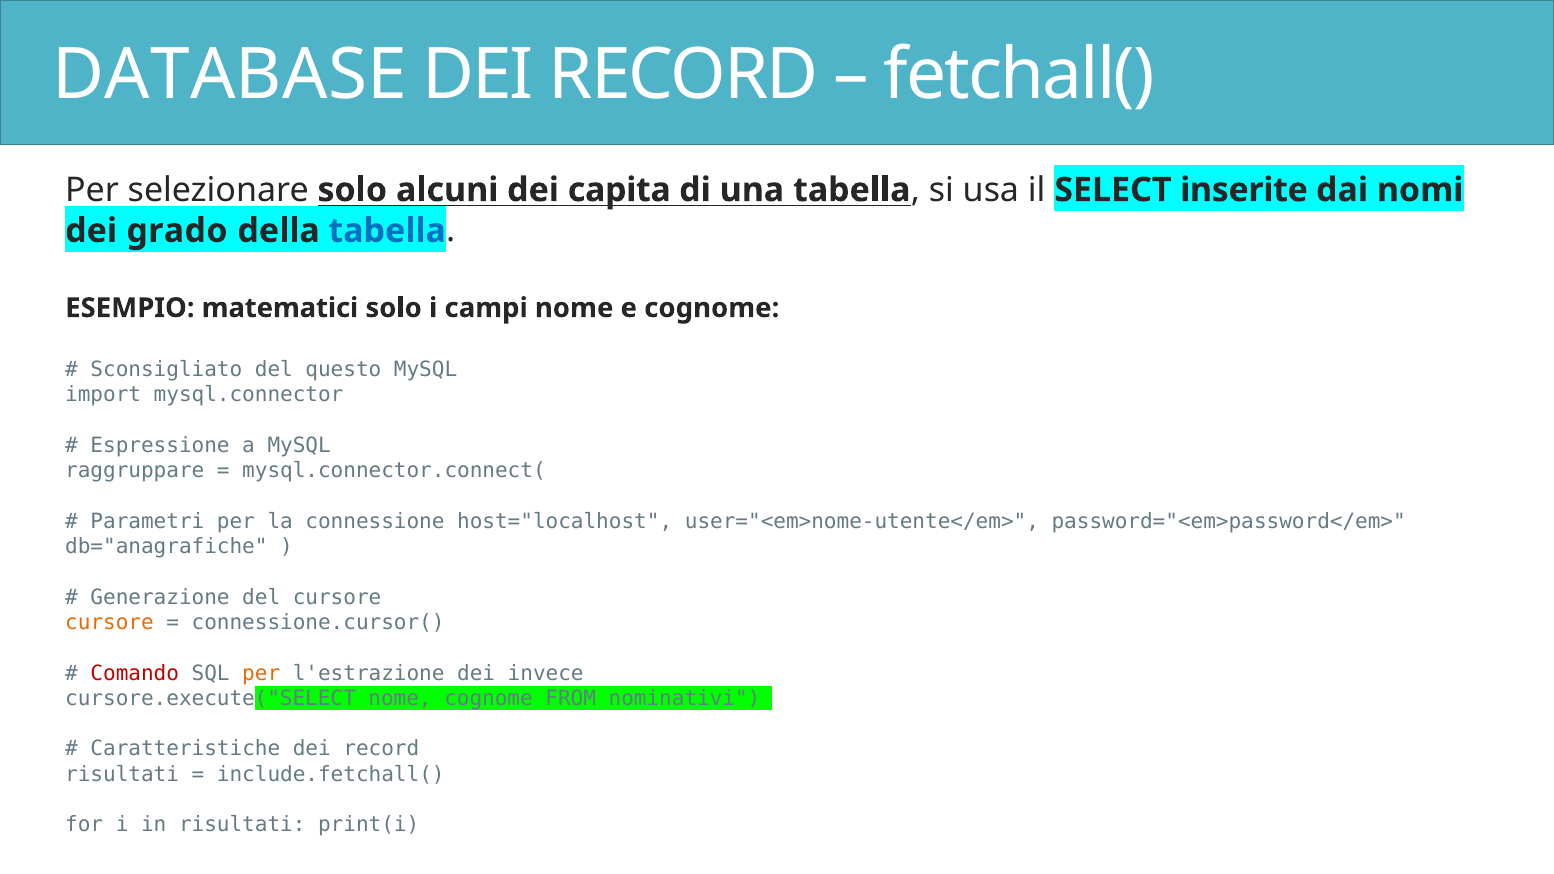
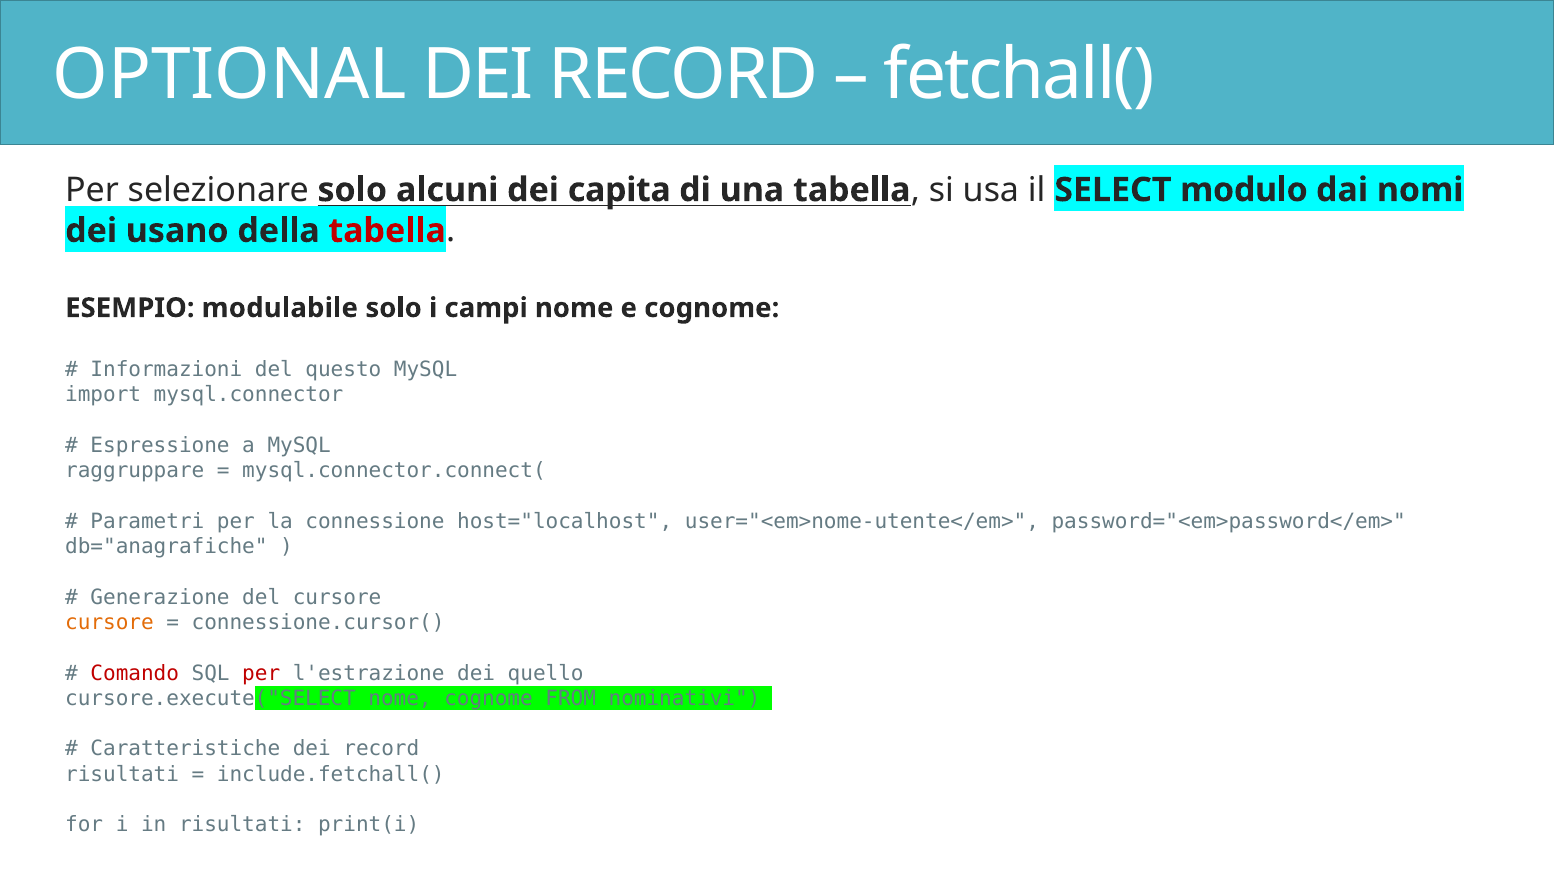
DATABASE: DATABASE -> OPTIONAL (230, 75)
inserite: inserite -> modulo (1244, 190)
grado: grado -> usano (177, 231)
tabella colour: blue -> red (387, 231)
matematici: matematici -> modulabile (280, 308)
Sconsigliato: Sconsigliato -> Informazioni (166, 370)
per colour: orange -> red (261, 673)
invece: invece -> quello (546, 673)
